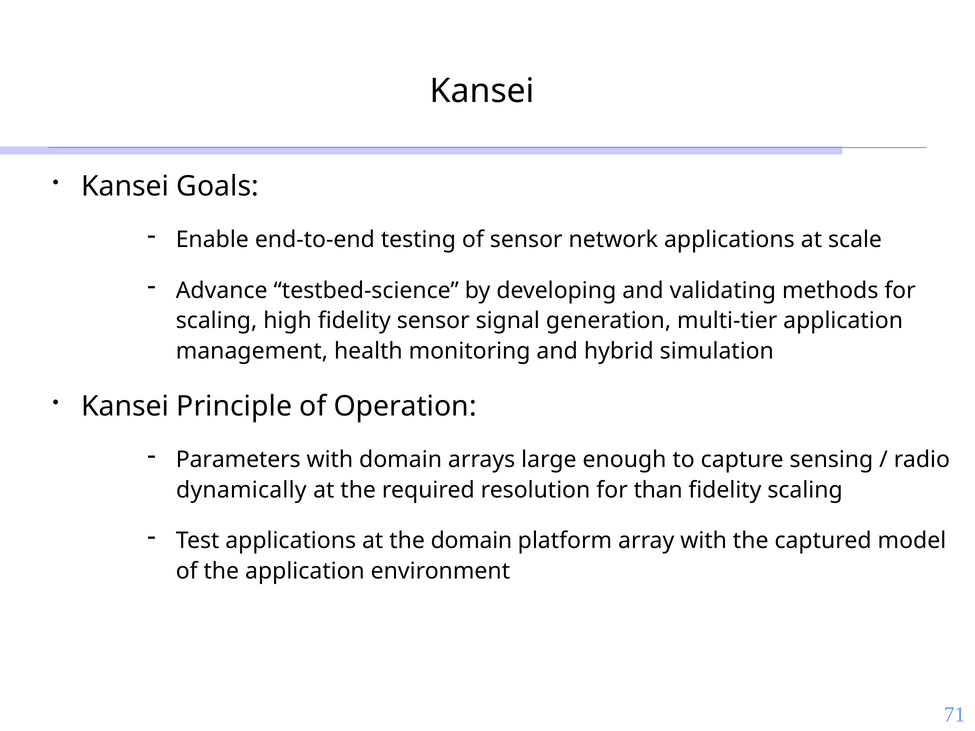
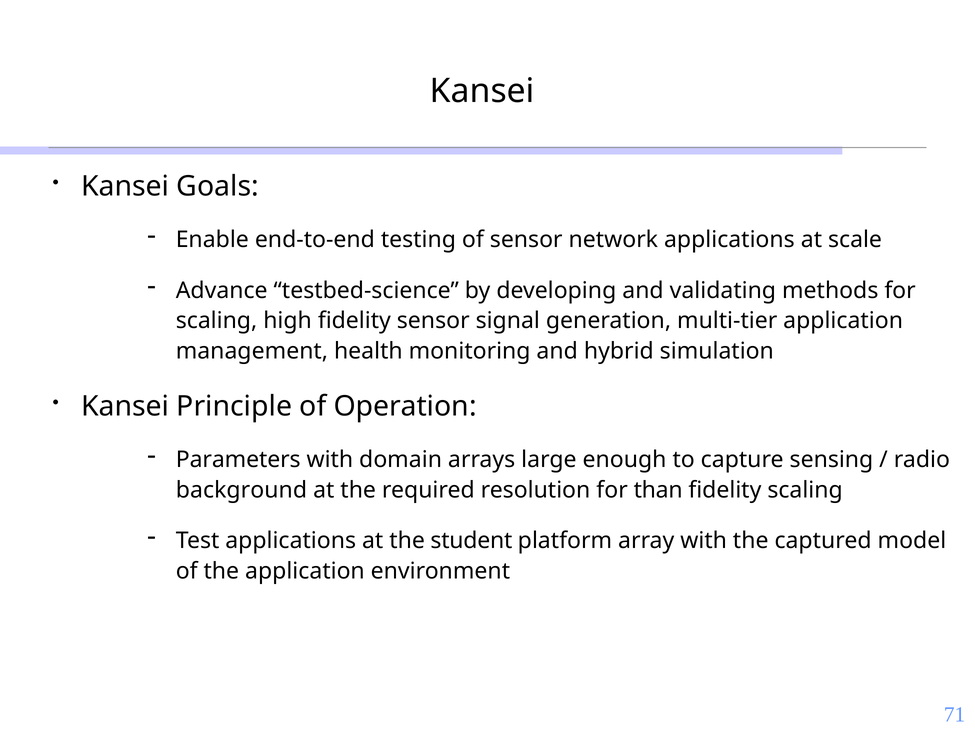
dynamically: dynamically -> background (241, 490)
the domain: domain -> student (471, 541)
